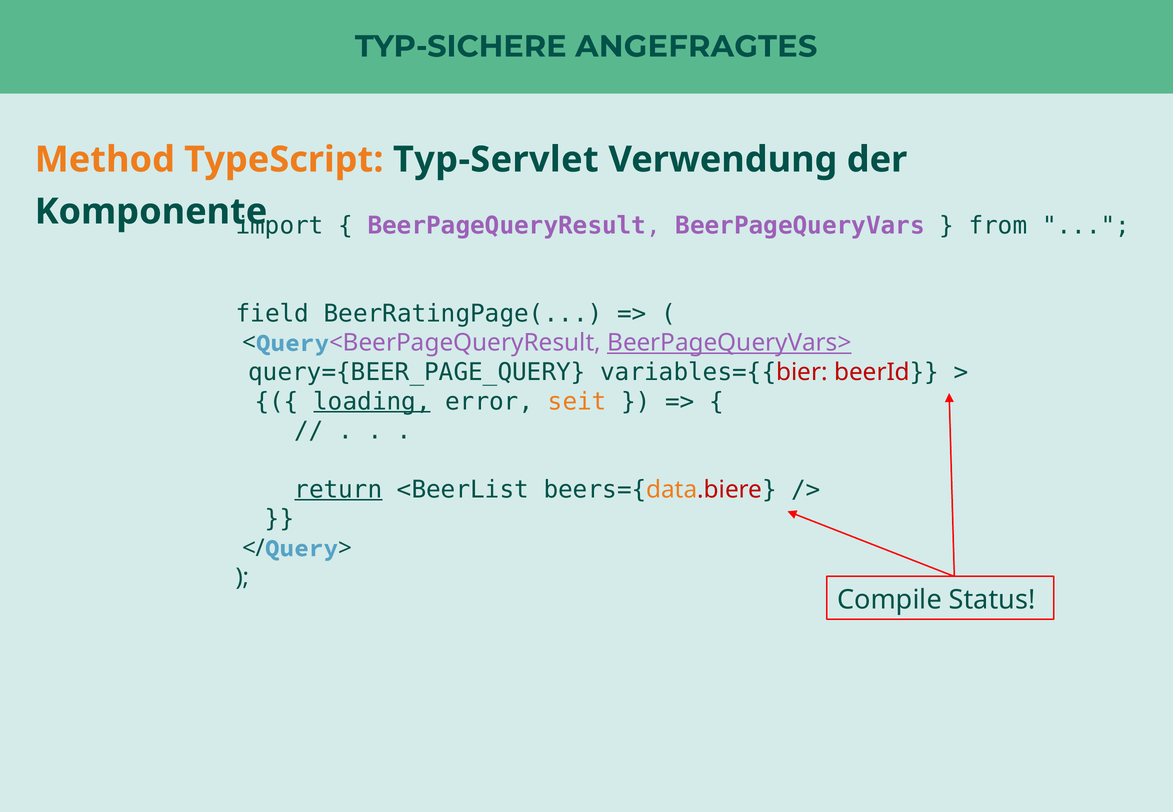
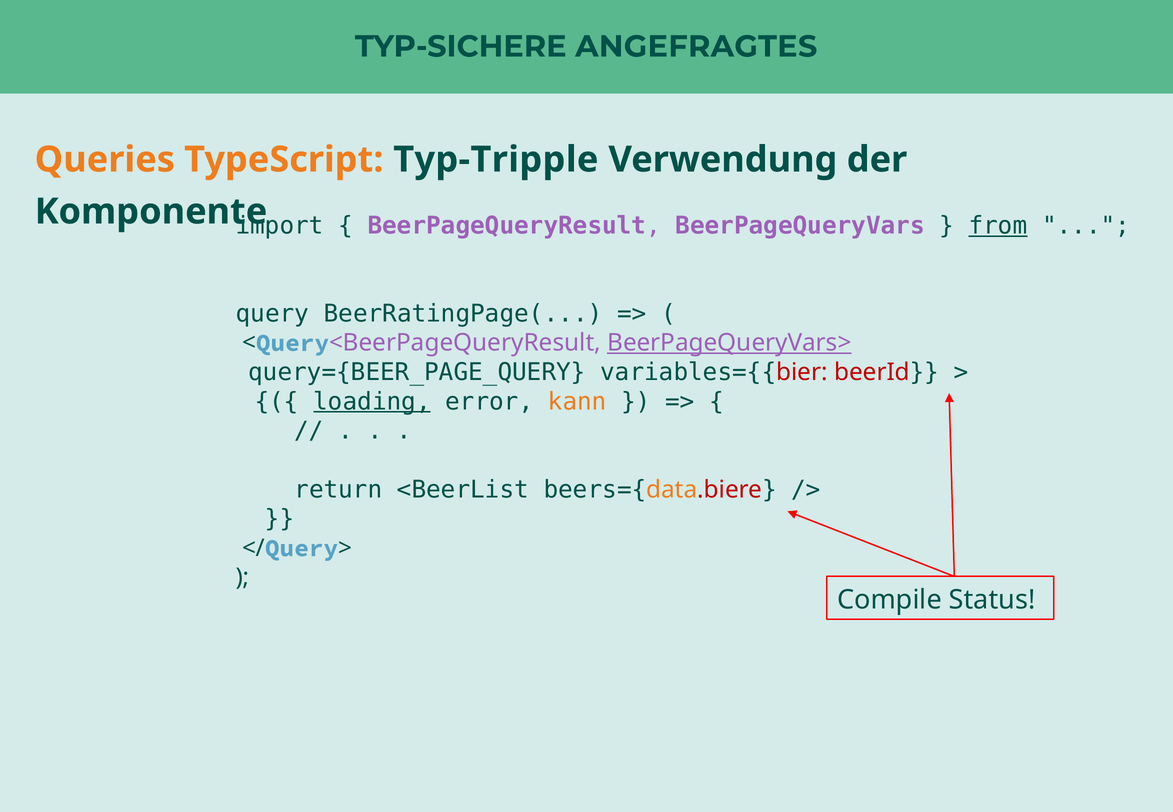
Method: Method -> Queries (105, 160)
Typ-Servlet: Typ-Servlet -> Typ-Tripple (496, 160)
from underline: none -> present (998, 226)
field: field -> query (272, 314)
seit: seit -> kann (577, 402)
return underline: present -> none (338, 490)
